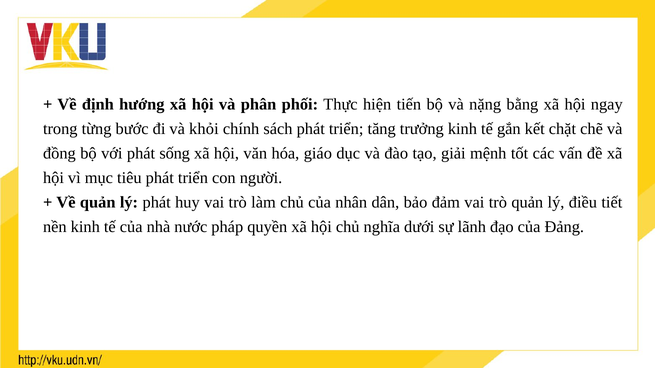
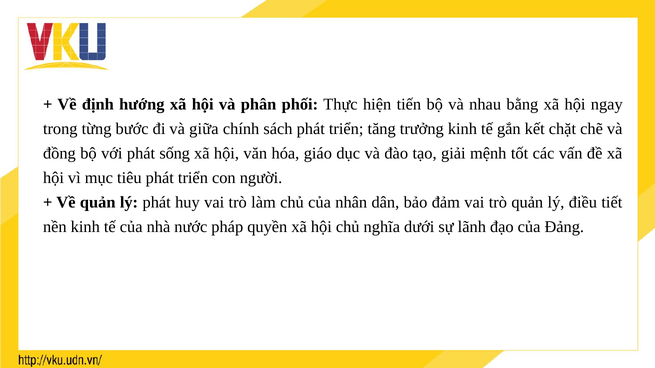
nặng: nặng -> nhau (485, 104)
khỏi: khỏi -> giữa (204, 129)
